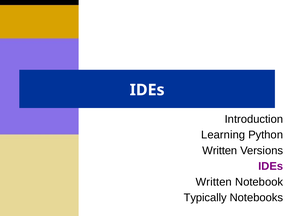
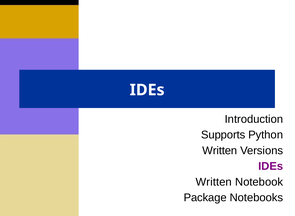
Learning: Learning -> Supports (223, 135)
Typically: Typically -> Package (205, 198)
